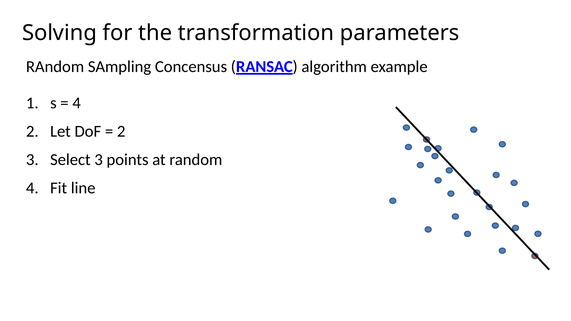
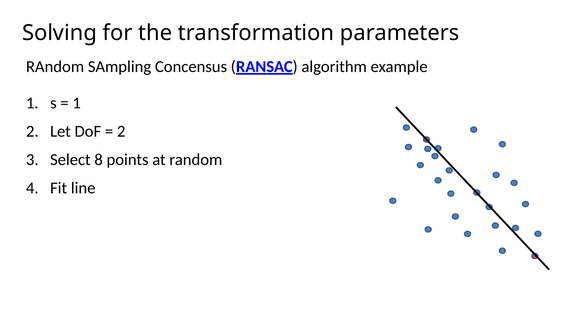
4: 4 -> 1 (77, 103)
Select 3: 3 -> 8 (99, 160)
